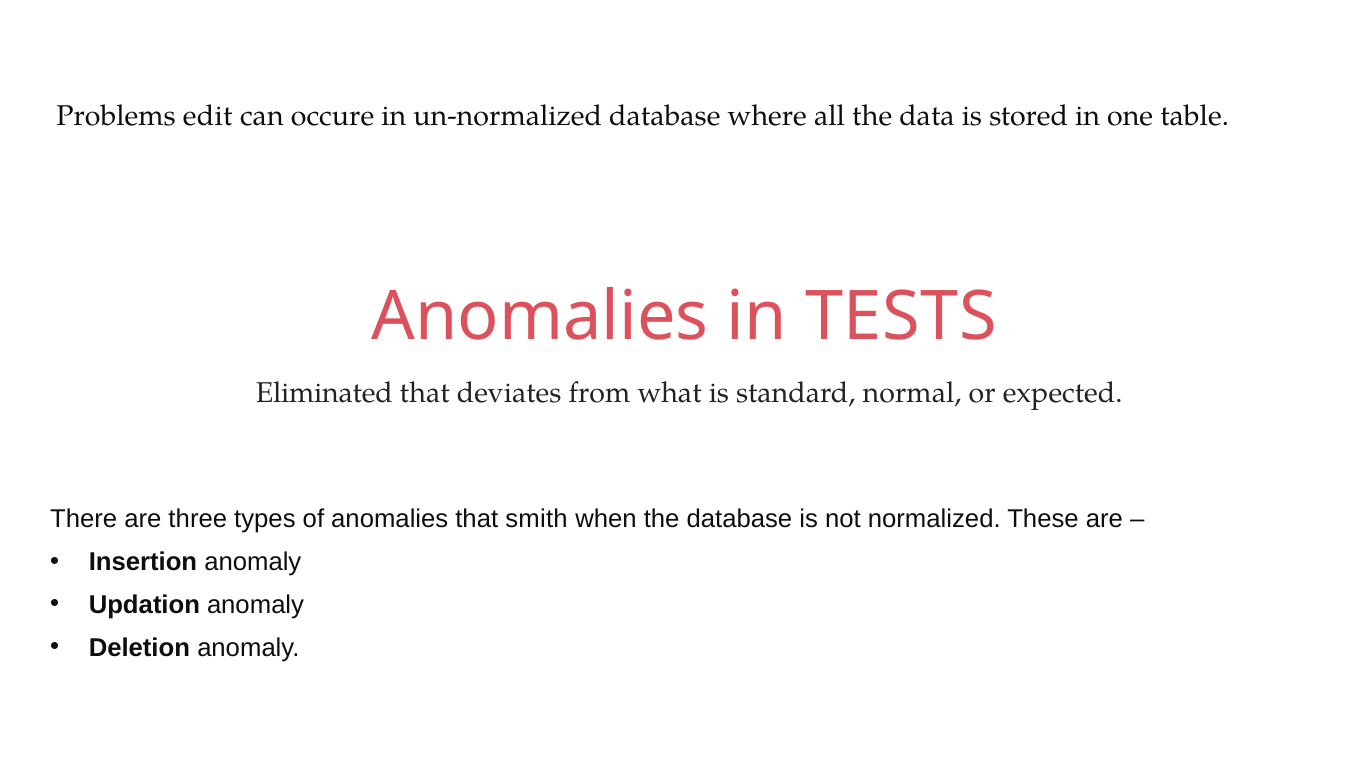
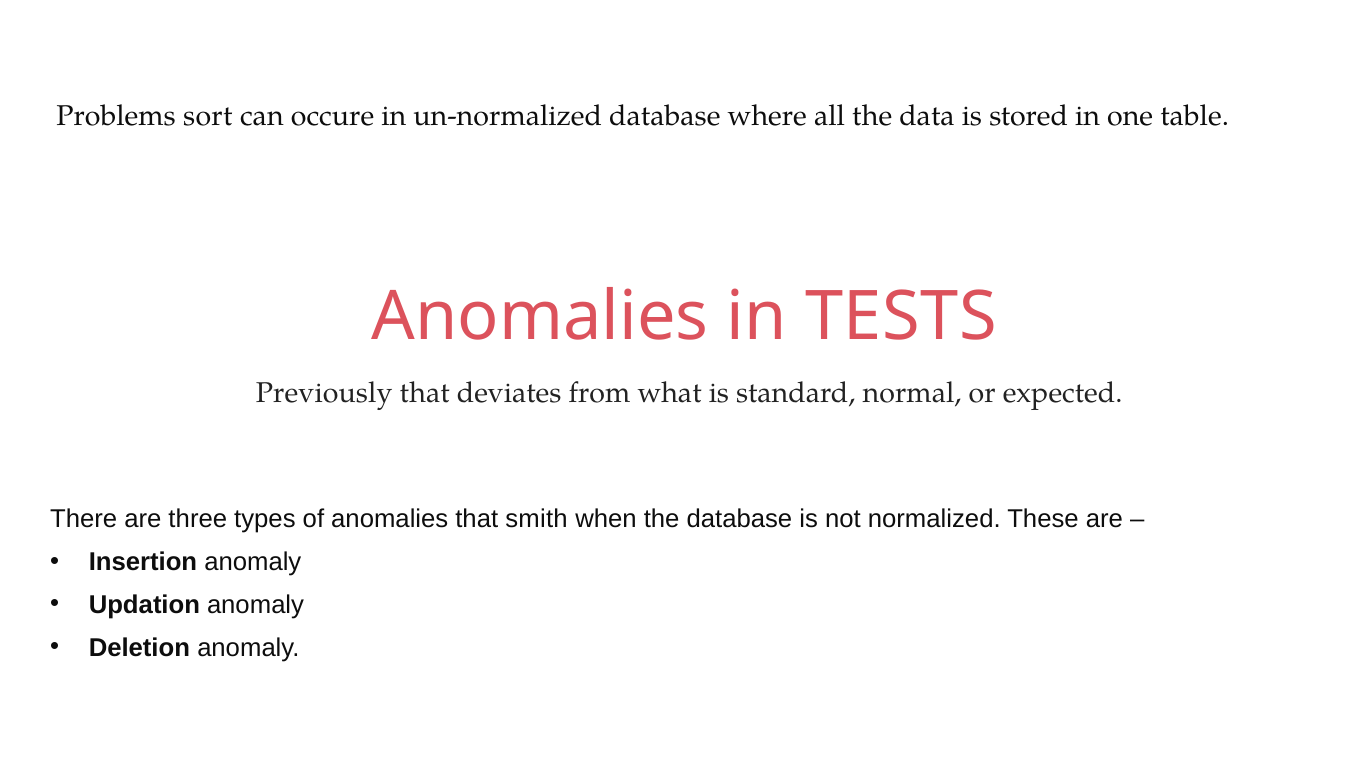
edit: edit -> sort (208, 116)
Eliminated: Eliminated -> Previously (324, 394)
